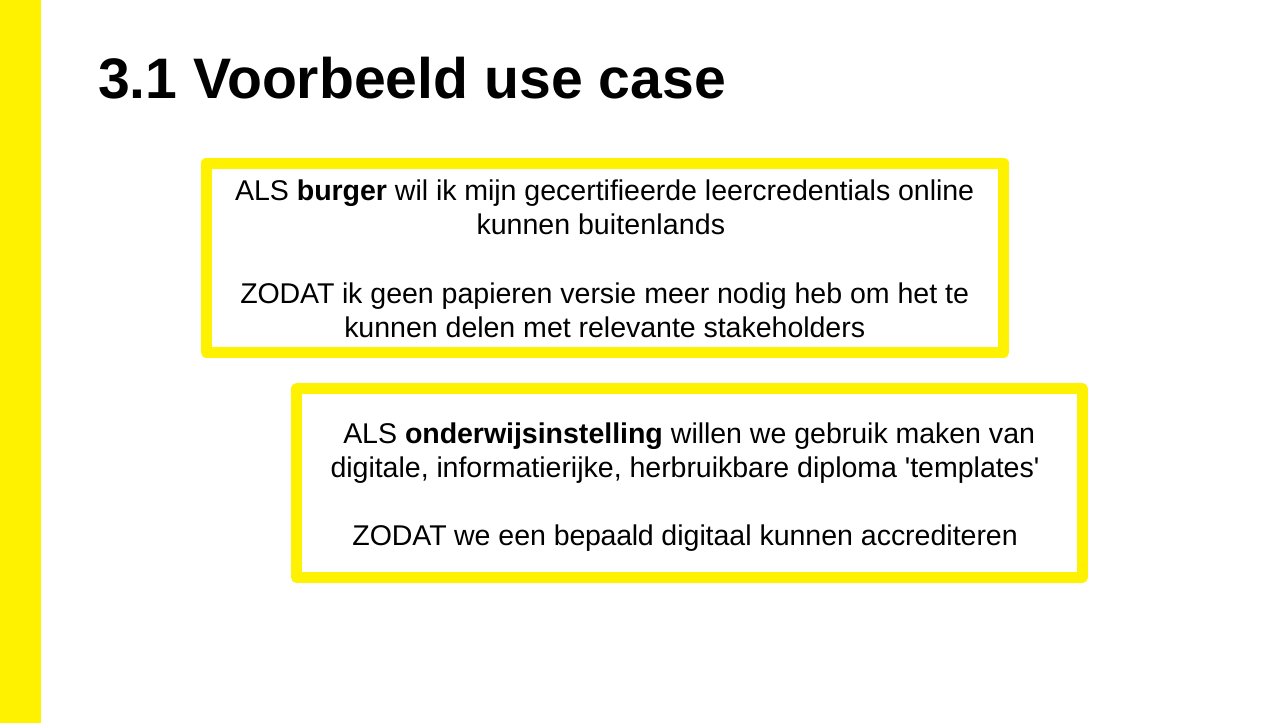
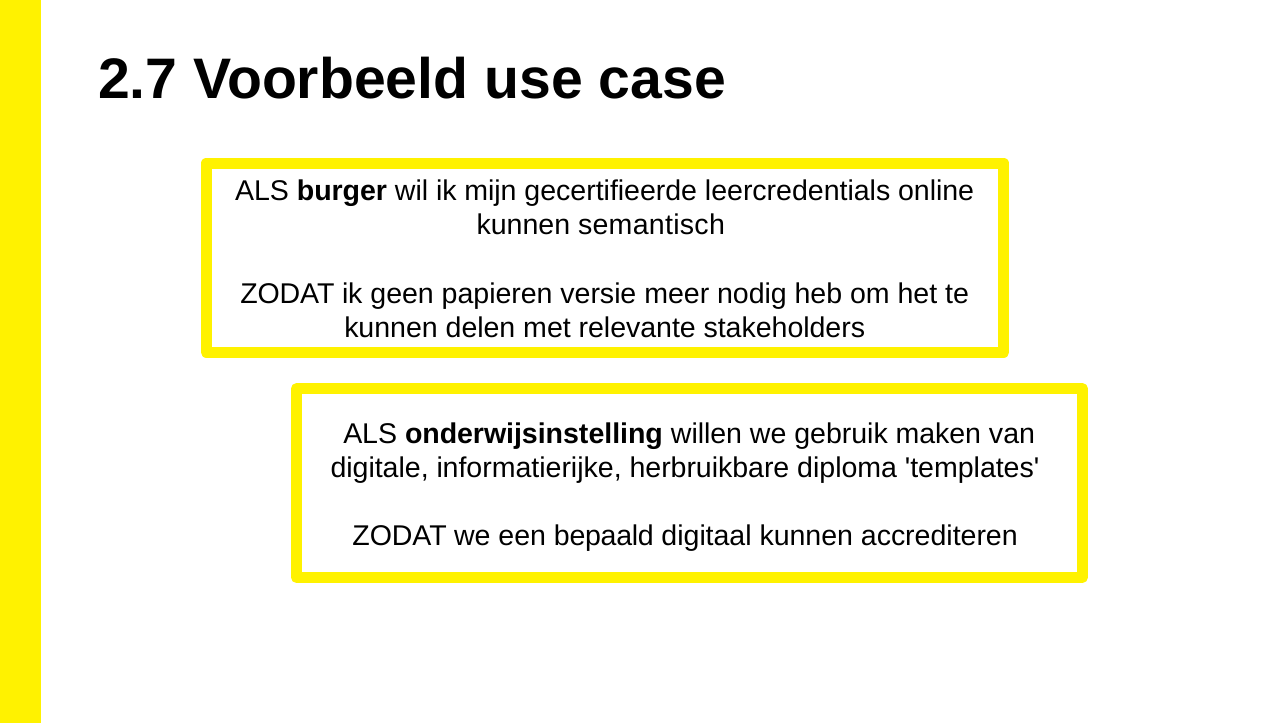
3.1: 3.1 -> 2.7 (138, 80)
buitenlands: buitenlands -> semantisch (651, 226)
